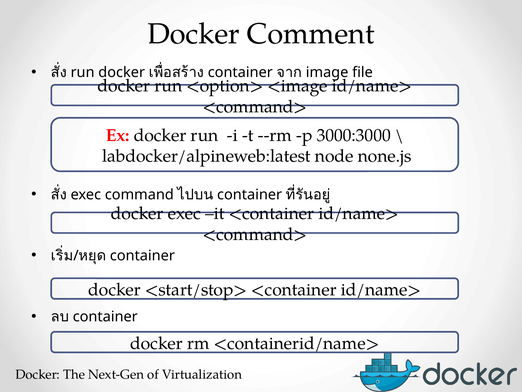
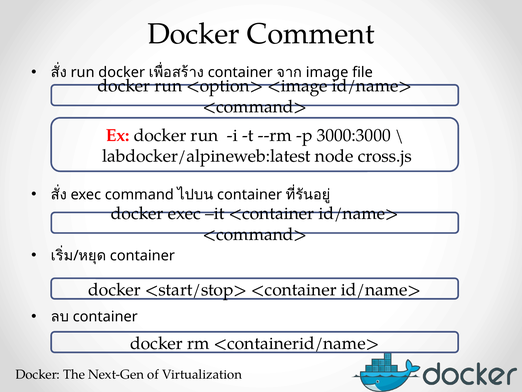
none.js: none.js -> cross.js (385, 156)
